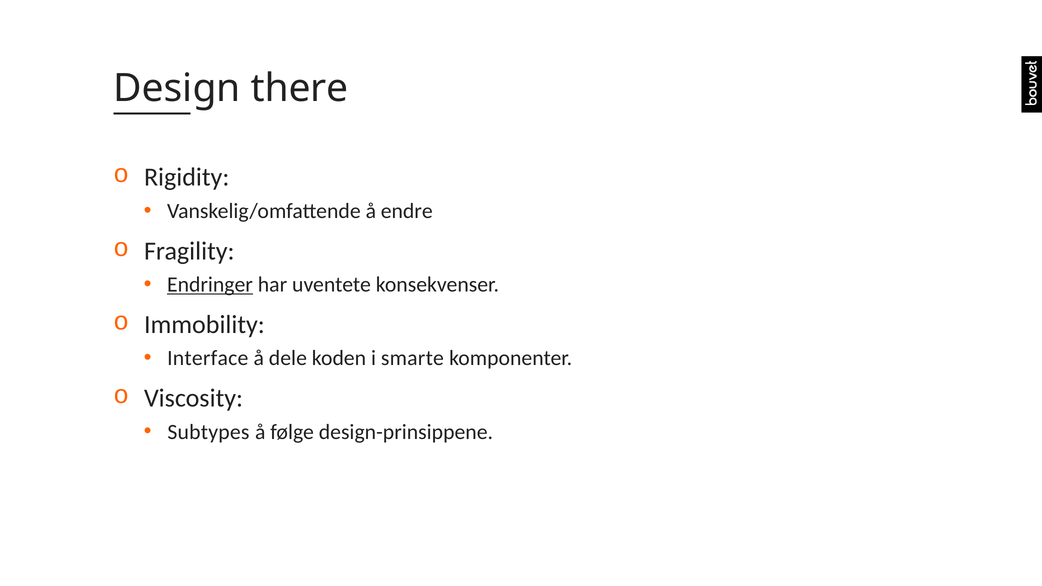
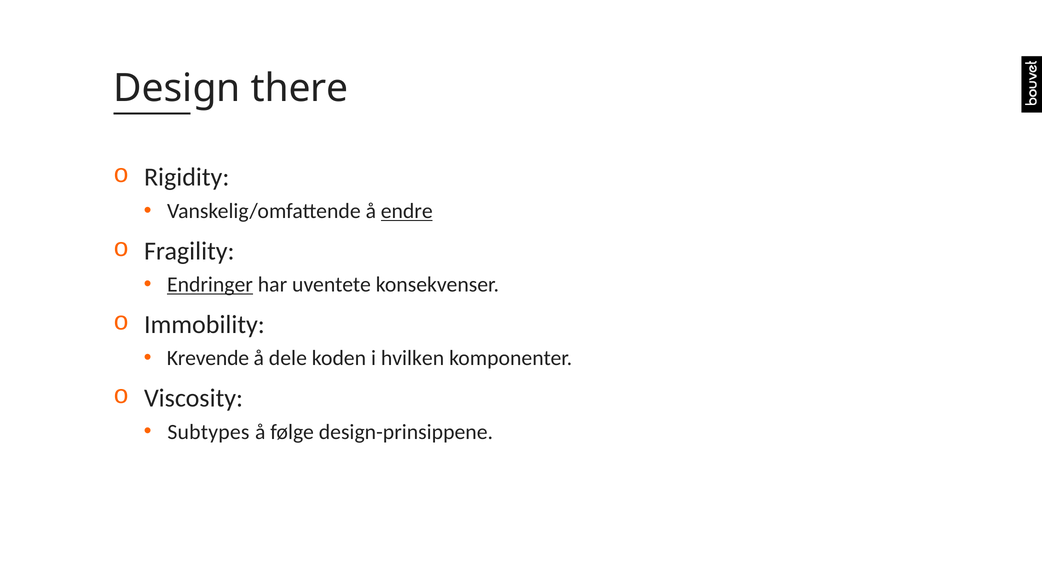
endre underline: none -> present (407, 211)
Interface: Interface -> Krevende (208, 358)
smarte: smarte -> hvilken (413, 358)
